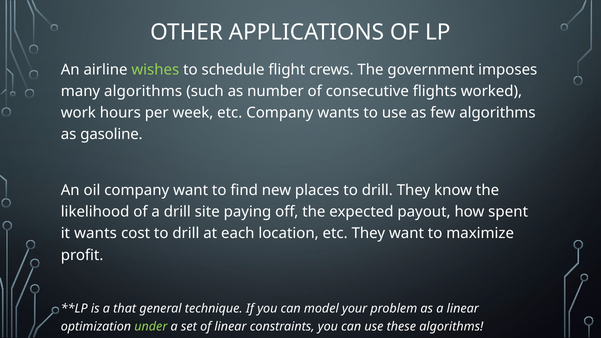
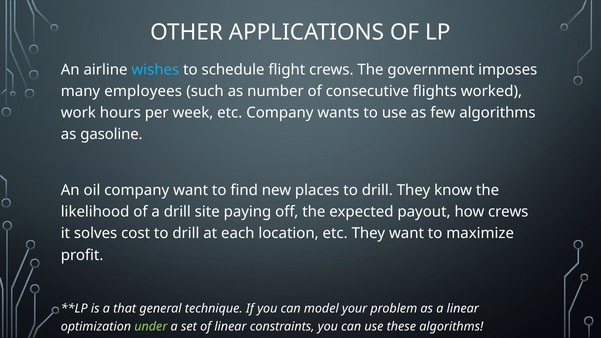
wishes colour: light green -> light blue (155, 70)
many algorithms: algorithms -> employees (143, 91)
how spent: spent -> crews (508, 212)
it wants: wants -> solves (96, 234)
